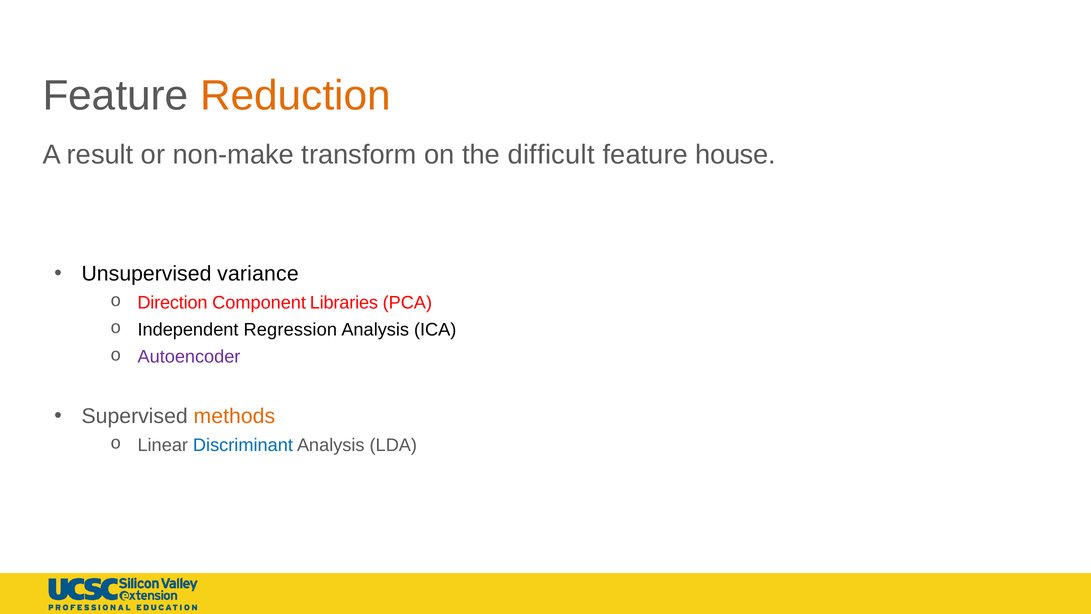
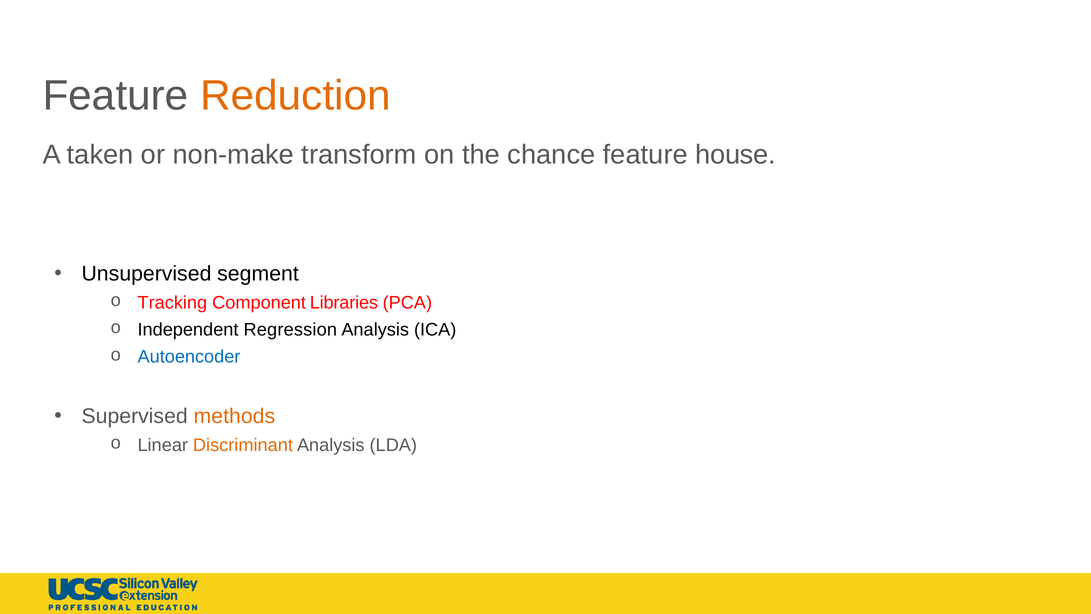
result: result -> taken (100, 155)
difficult: difficult -> chance (551, 155)
variance: variance -> segment (258, 273)
Direction: Direction -> Tracking (172, 302)
Autoencoder colour: purple -> blue (189, 357)
Discriminant colour: blue -> orange (243, 445)
